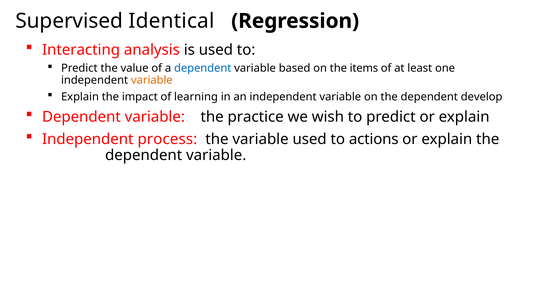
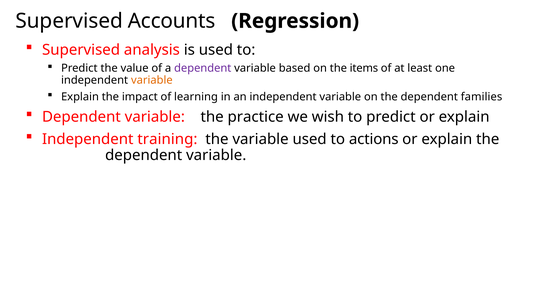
Identical: Identical -> Accounts (172, 21)
Interacting: Interacting -> Supervised (81, 50)
dependent colour: blue -> purple (203, 68)
develop: develop -> families (482, 97)
process: process -> training (167, 139)
